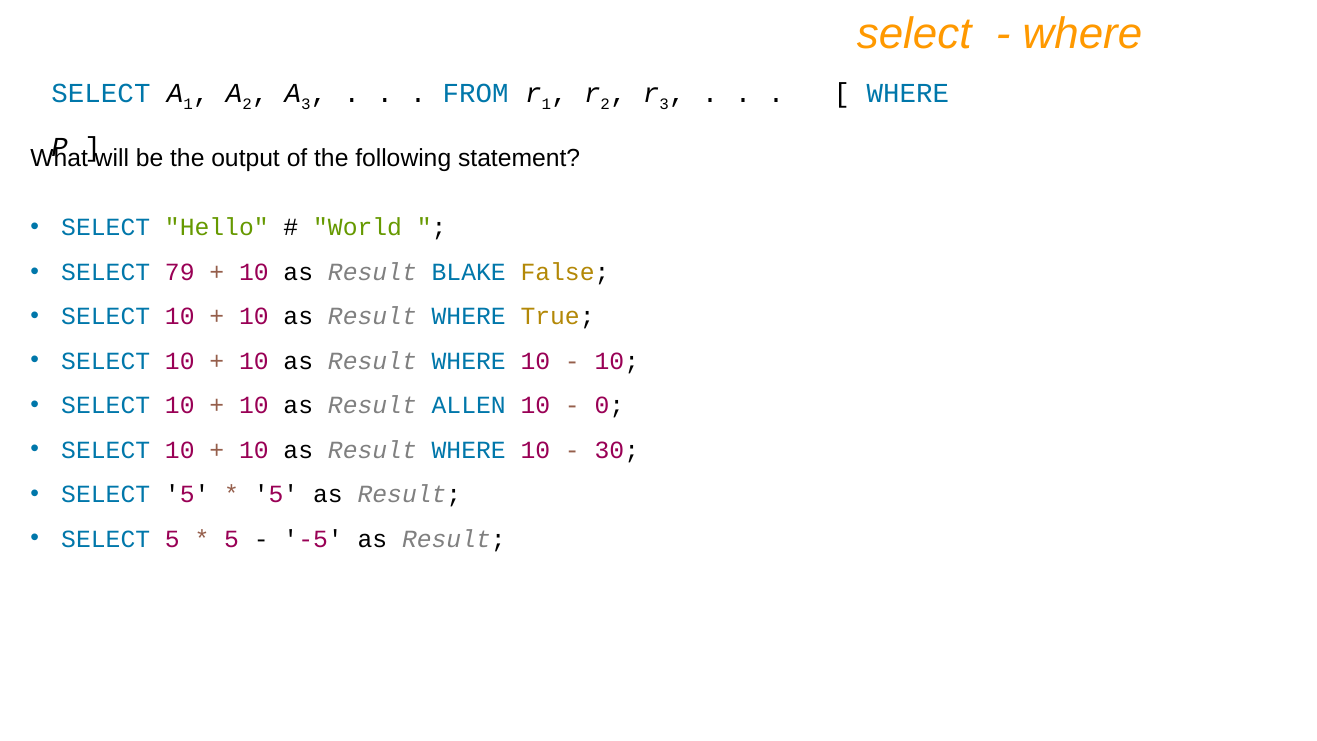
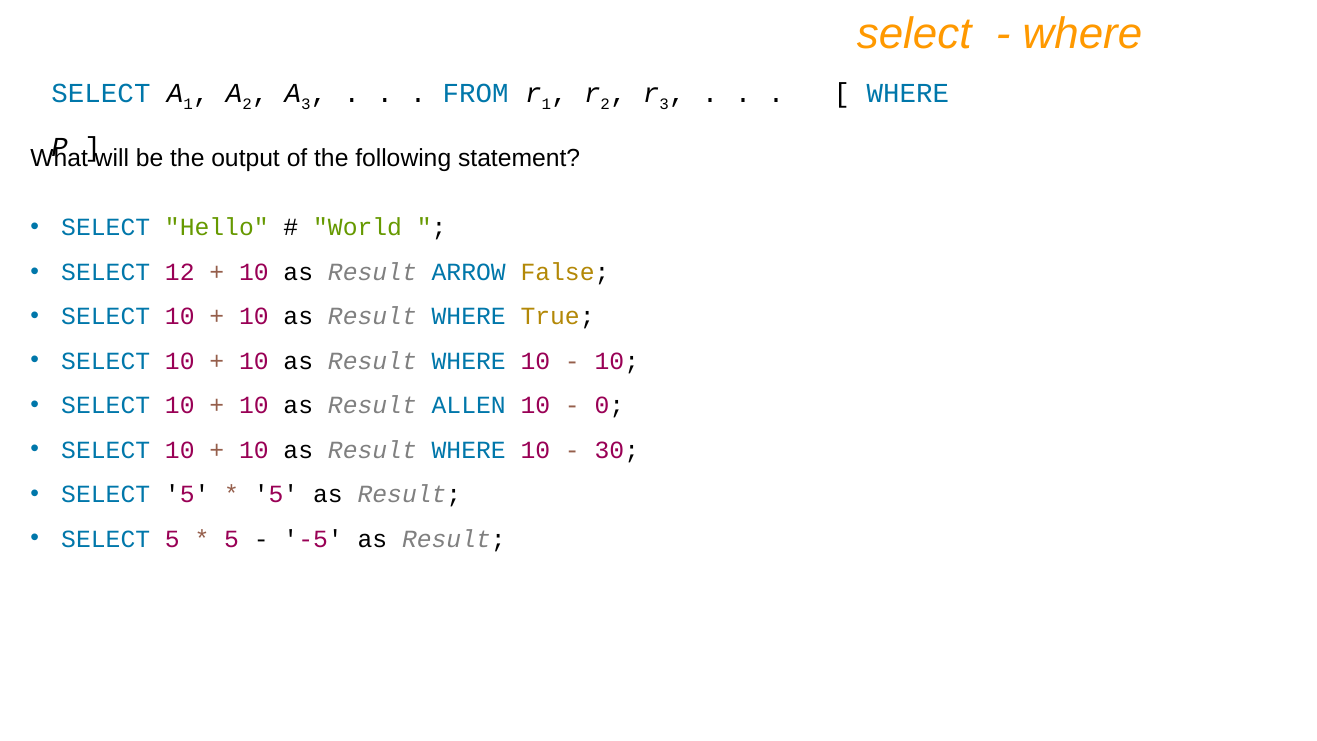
79: 79 -> 12 (180, 272)
BLAKE: BLAKE -> ARROW (469, 272)
